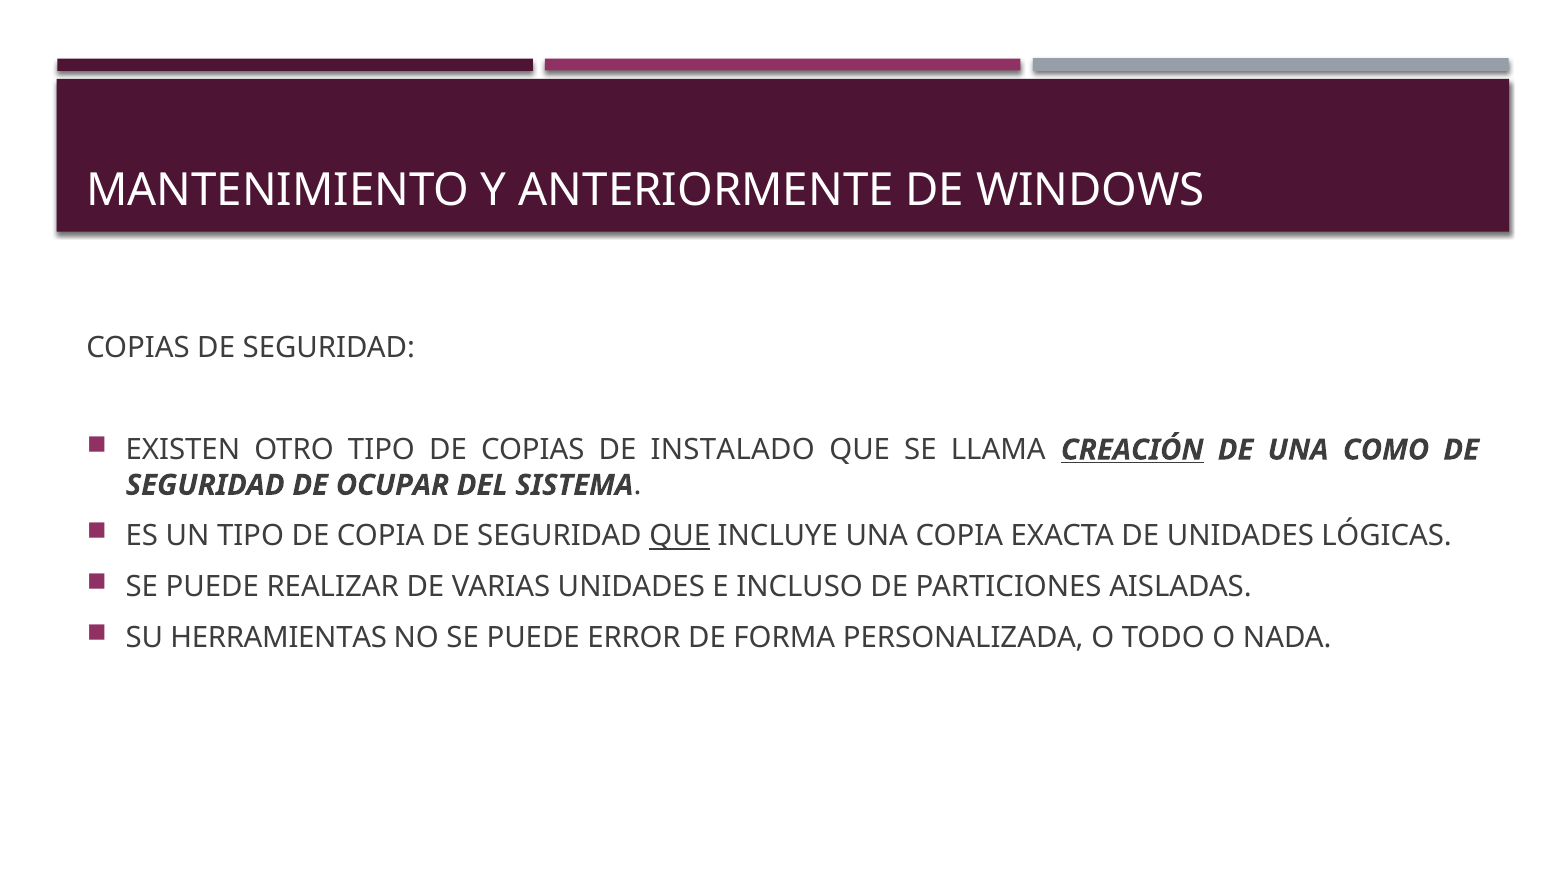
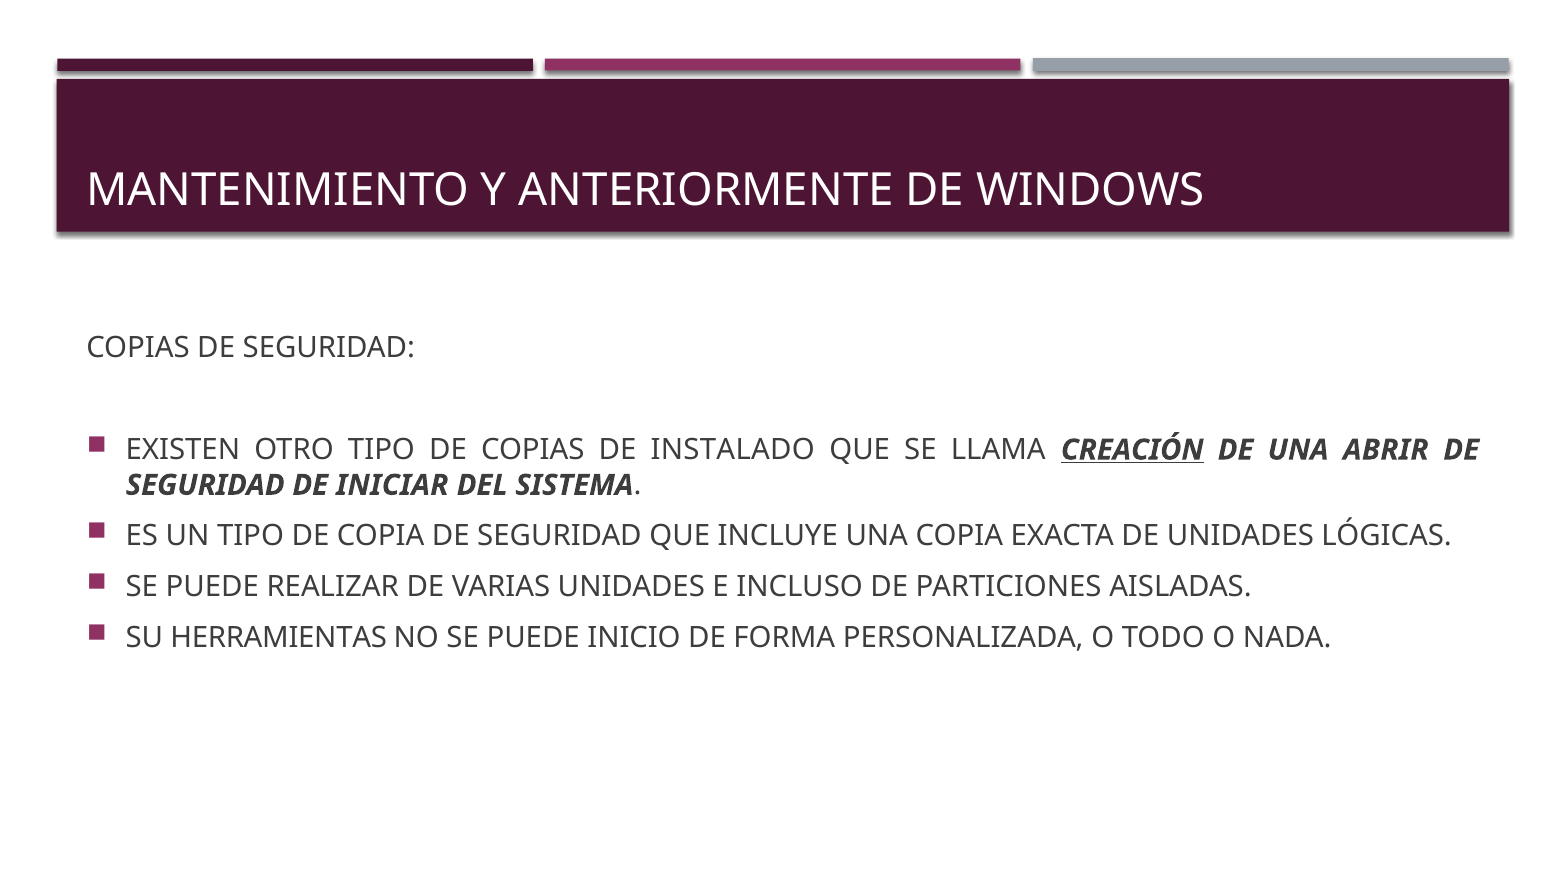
COMO: COMO -> ABRIR (1386, 450)
OCUPAR: OCUPAR -> INICIAR (392, 485)
QUE underline: present -> none (680, 536)
ERROR: ERROR -> INICIO (634, 638)
